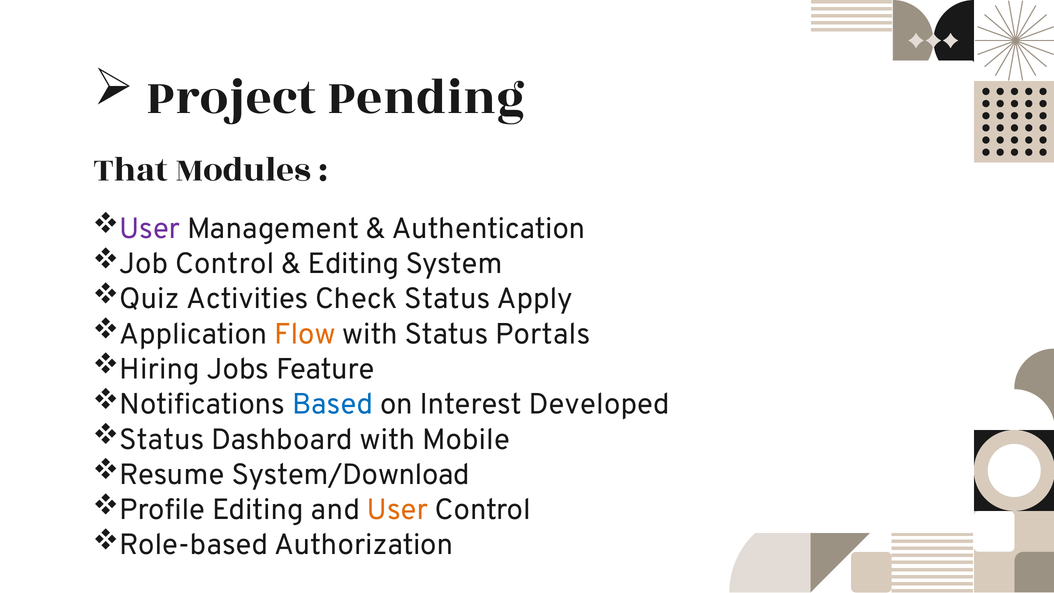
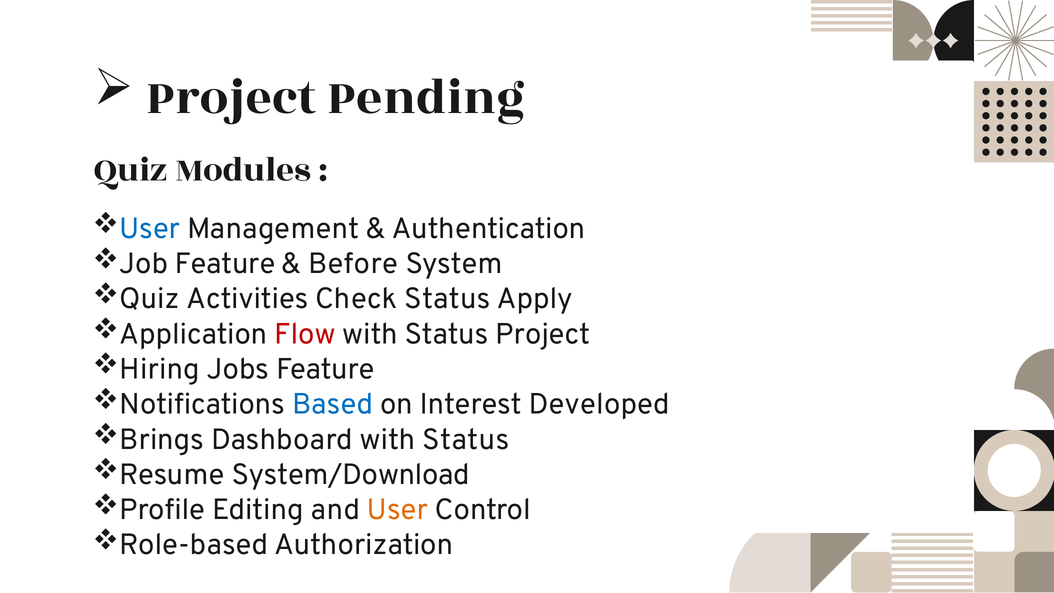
That: That -> Quiz (131, 169)
User colour: purple -> blue (150, 228)
Job Control: Control -> Feature (225, 264)
Editing: Editing -> Before (353, 264)
Flow colour: orange -> red (305, 334)
Status Portals: Portals -> Project (543, 334)
Status: Status -> Brings (162, 439)
Dashboard with Mobile: Mobile -> Status (466, 439)
